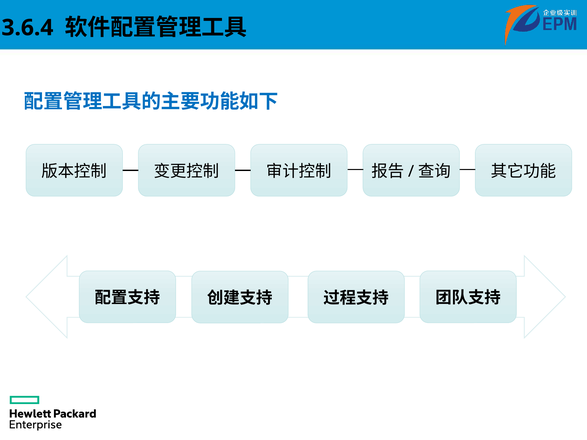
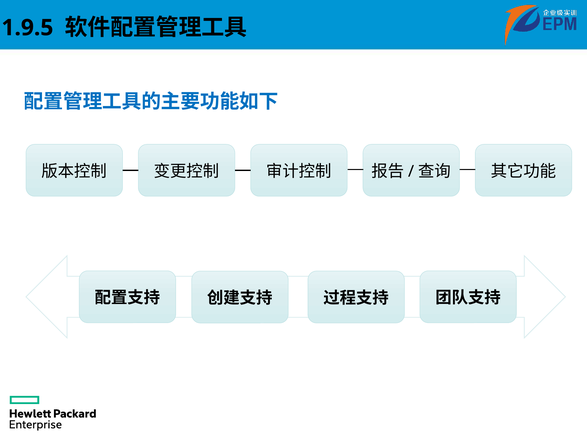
3.6.4: 3.6.4 -> 1.9.5 (27, 28)
